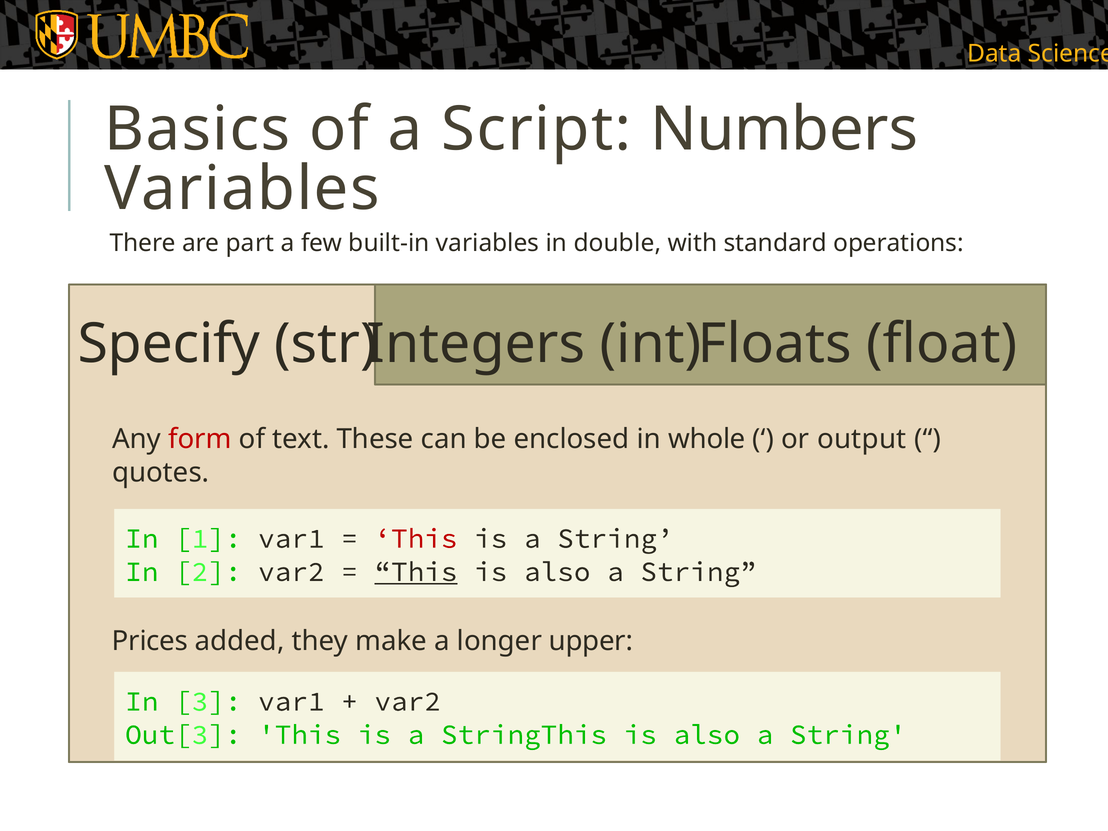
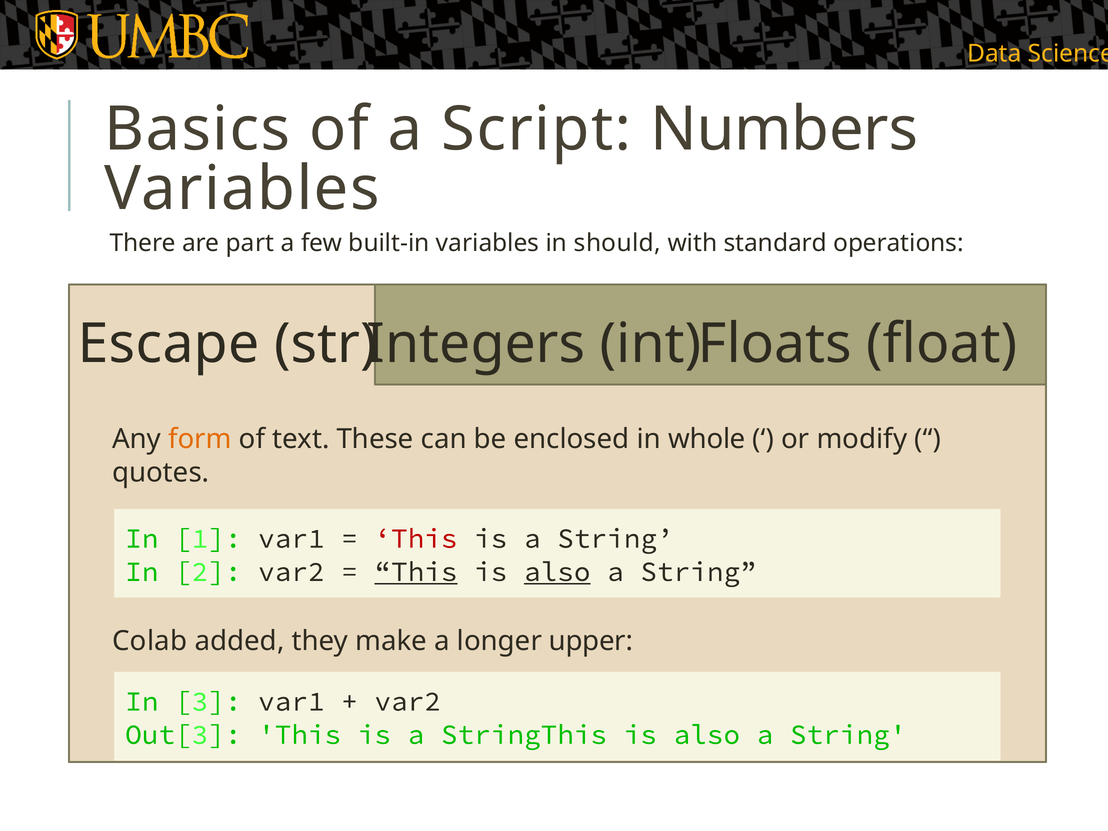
double: double -> should (617, 243)
Specify: Specify -> Escape (169, 344)
form colour: red -> orange (200, 439)
output: output -> modify (862, 439)
also underline: none -> present (557, 572)
Prices: Prices -> Colab (150, 641)
